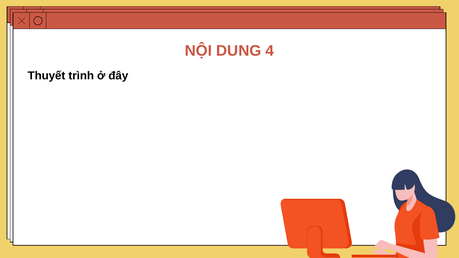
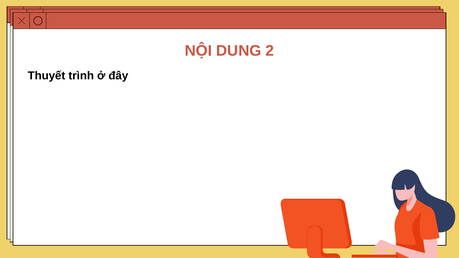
4: 4 -> 2 (270, 51)
